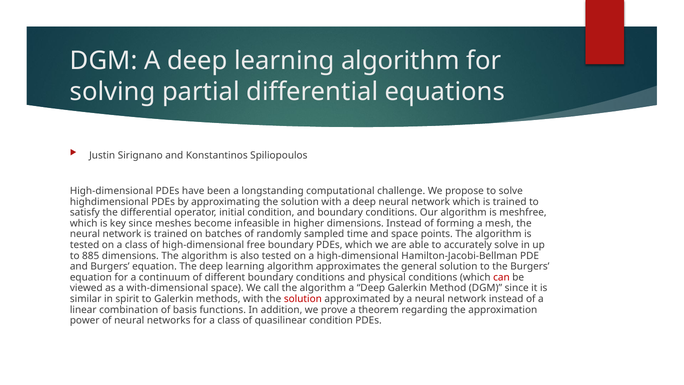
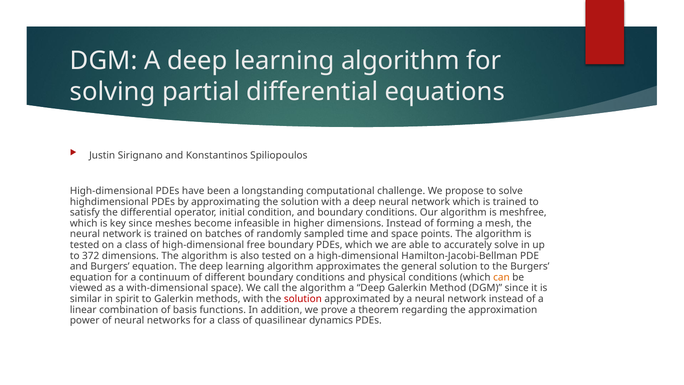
885: 885 -> 372 (91, 256)
can colour: red -> orange (501, 277)
quasilinear condition: condition -> dynamics (331, 320)
